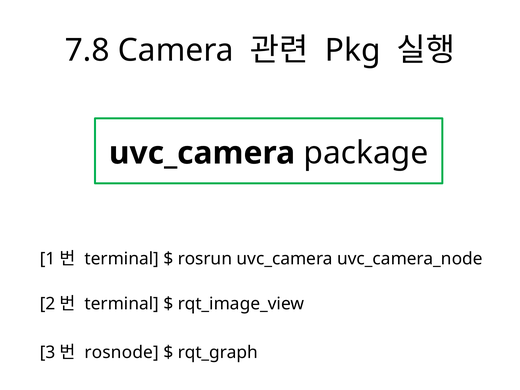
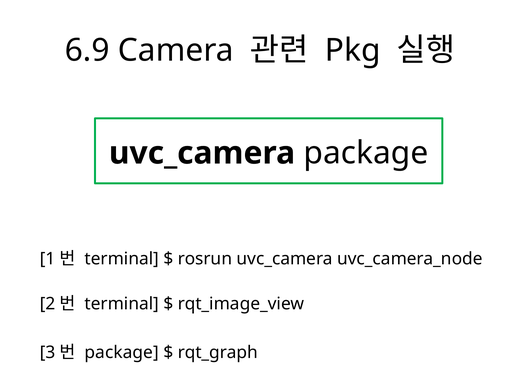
7.8: 7.8 -> 6.9 (87, 50)
rosnode: rosnode -> package (122, 352)
